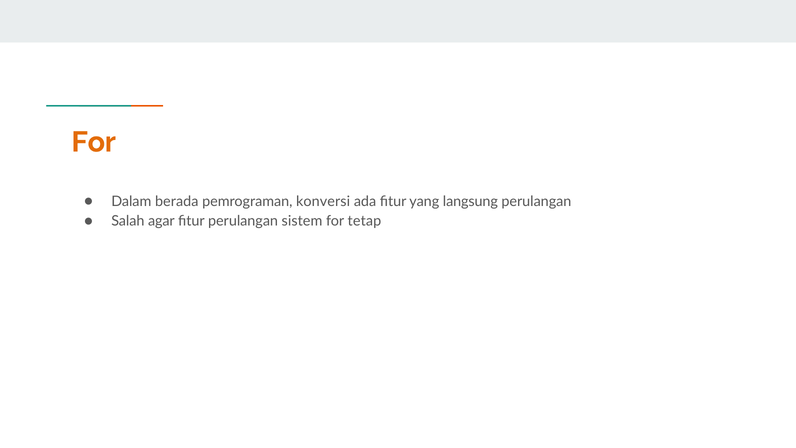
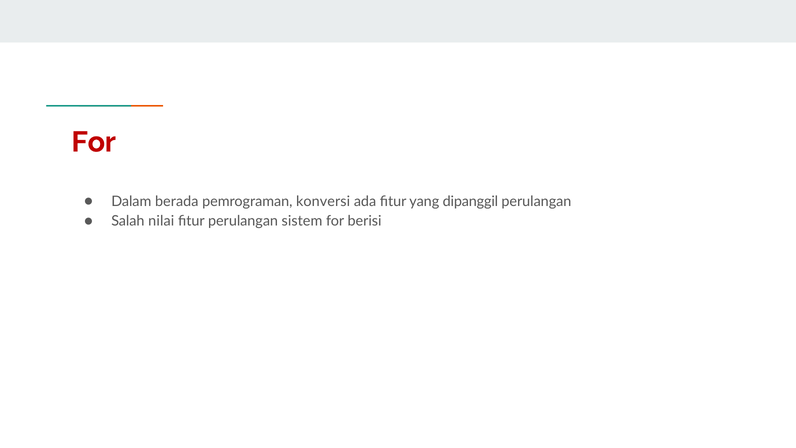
For colour: orange -> red (94, 142)
langsung: langsung -> dipanggil (470, 201)
agar: agar -> nilai (161, 221)
tetap: tetap -> berisi (365, 221)
